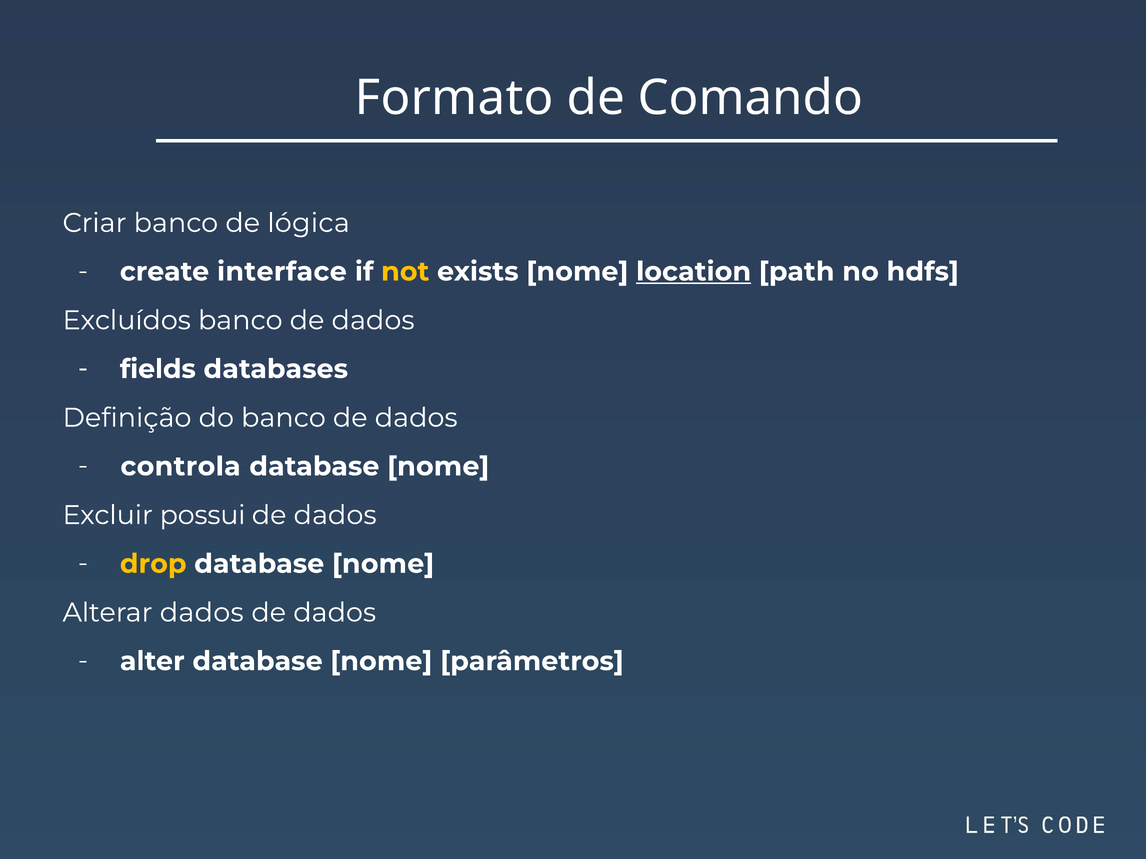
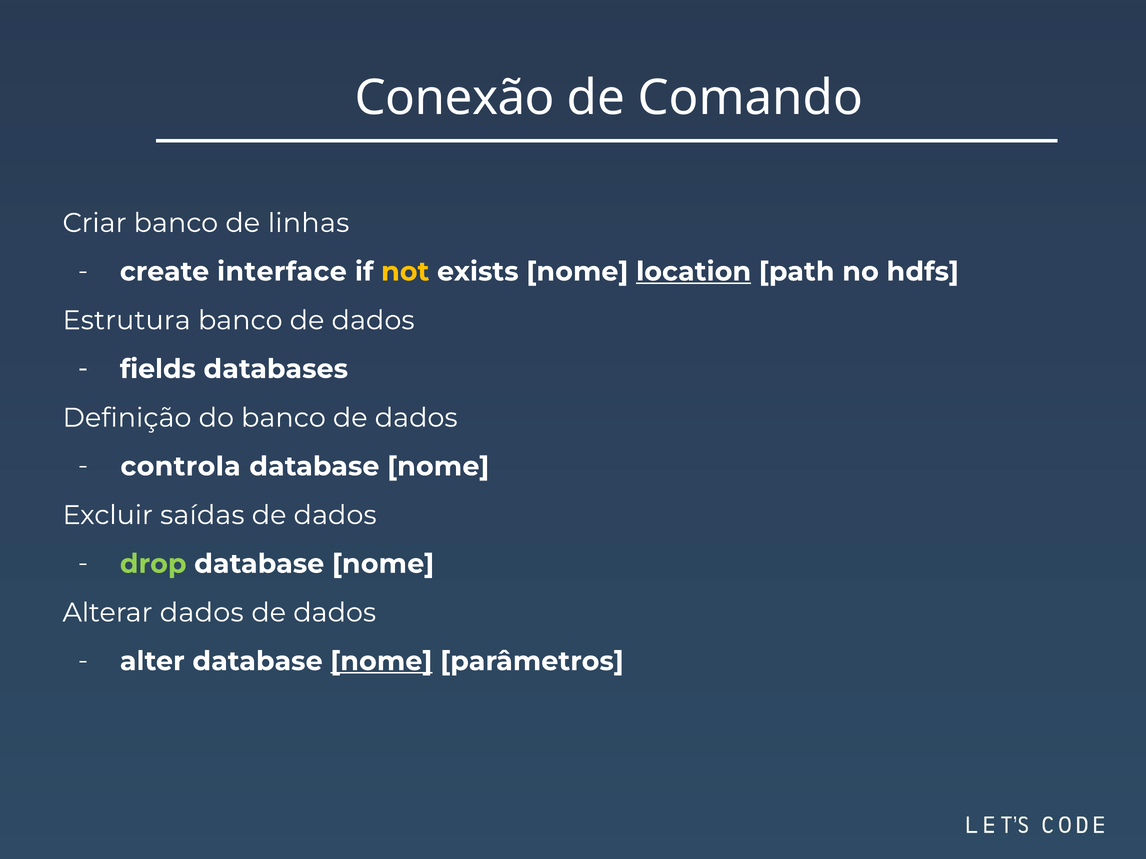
Formato: Formato -> Conexão (455, 98)
lógica: lógica -> linhas (309, 223)
Excluídos: Excluídos -> Estrutura (127, 321)
possui: possui -> saídas (202, 515)
drop colour: yellow -> light green (153, 564)
nome underline: none -> present (381, 662)
